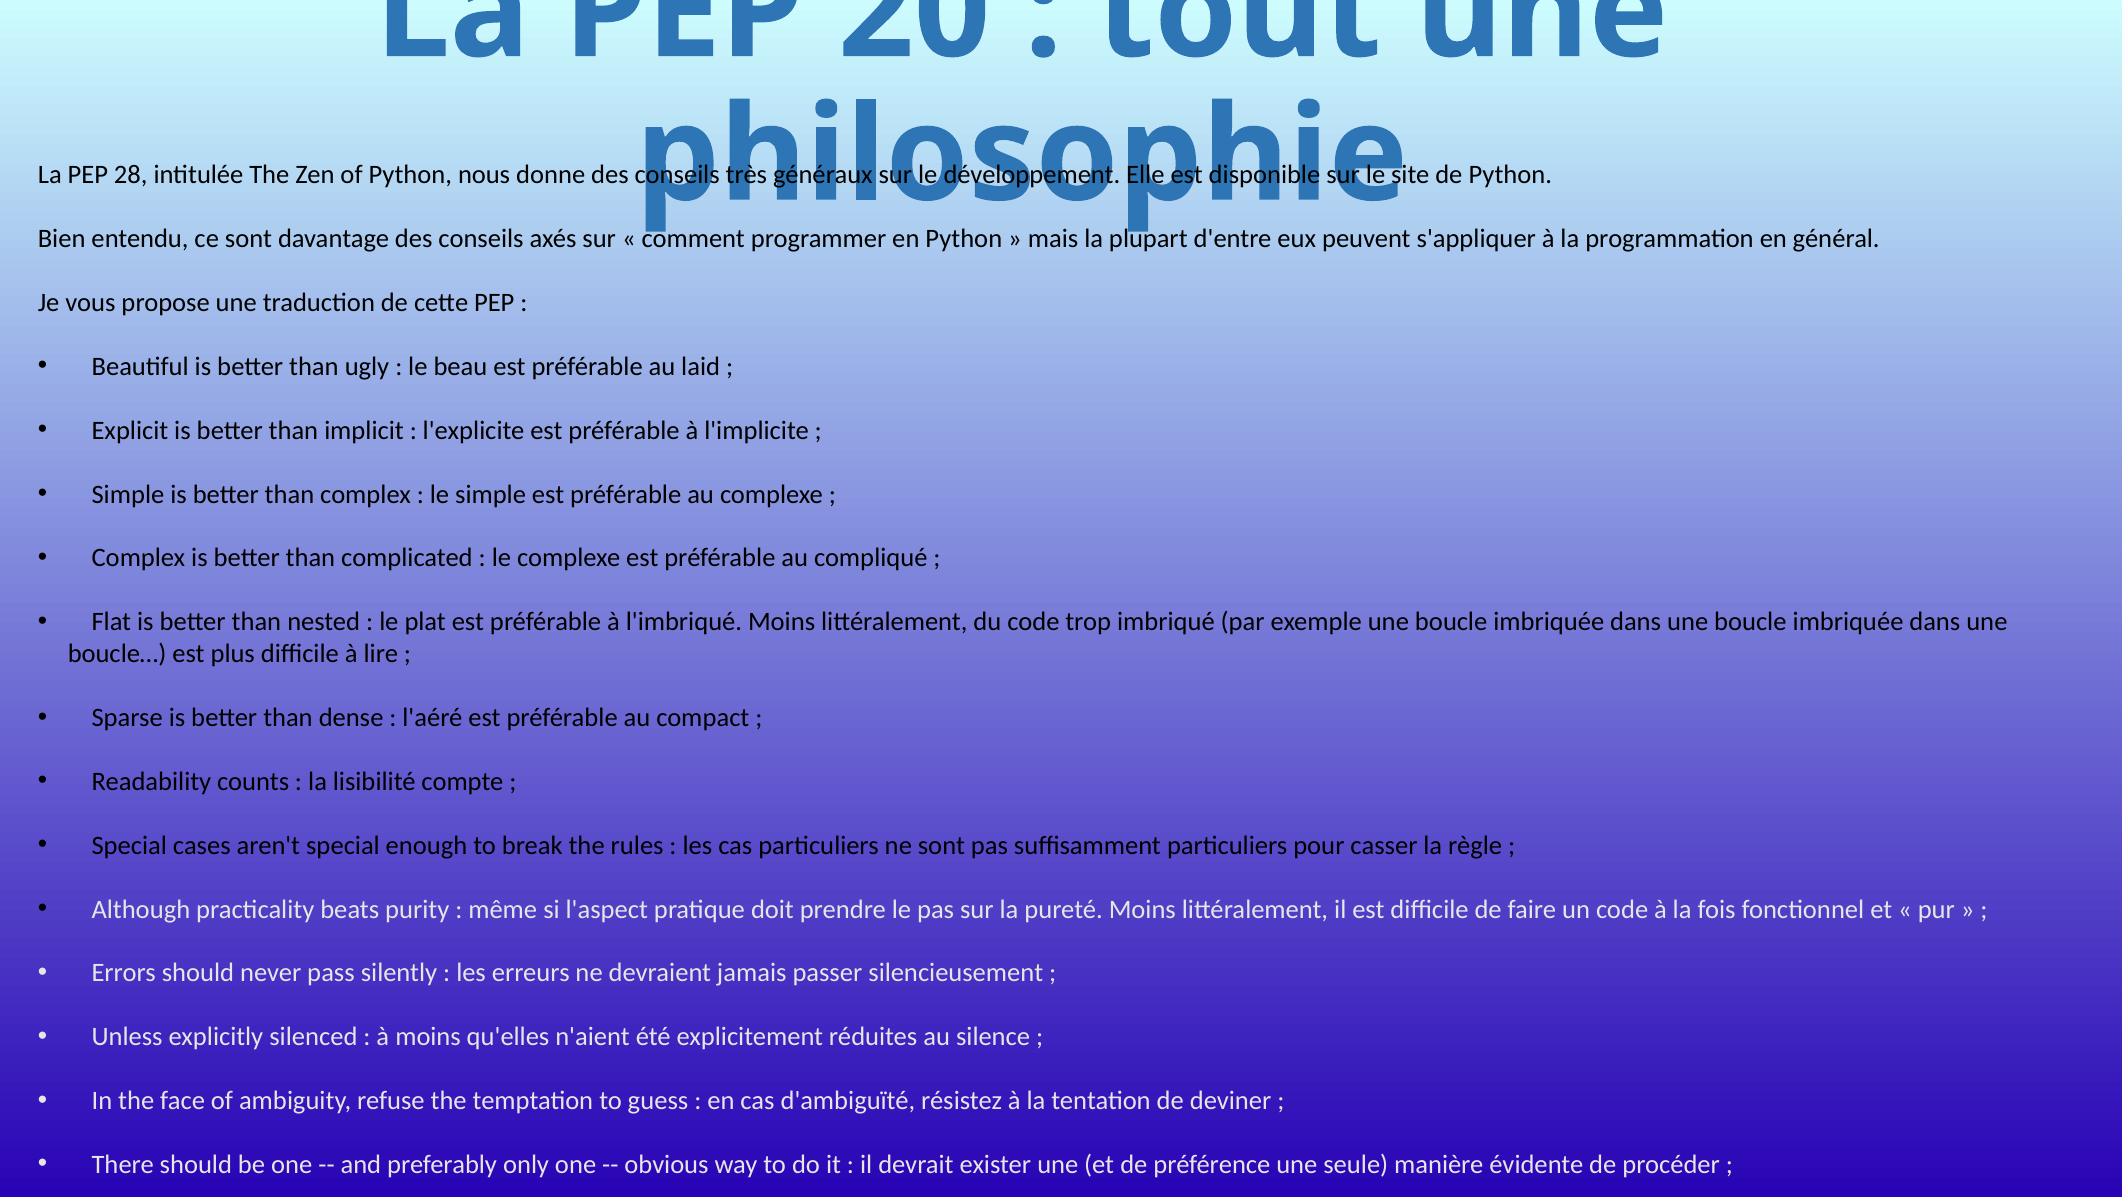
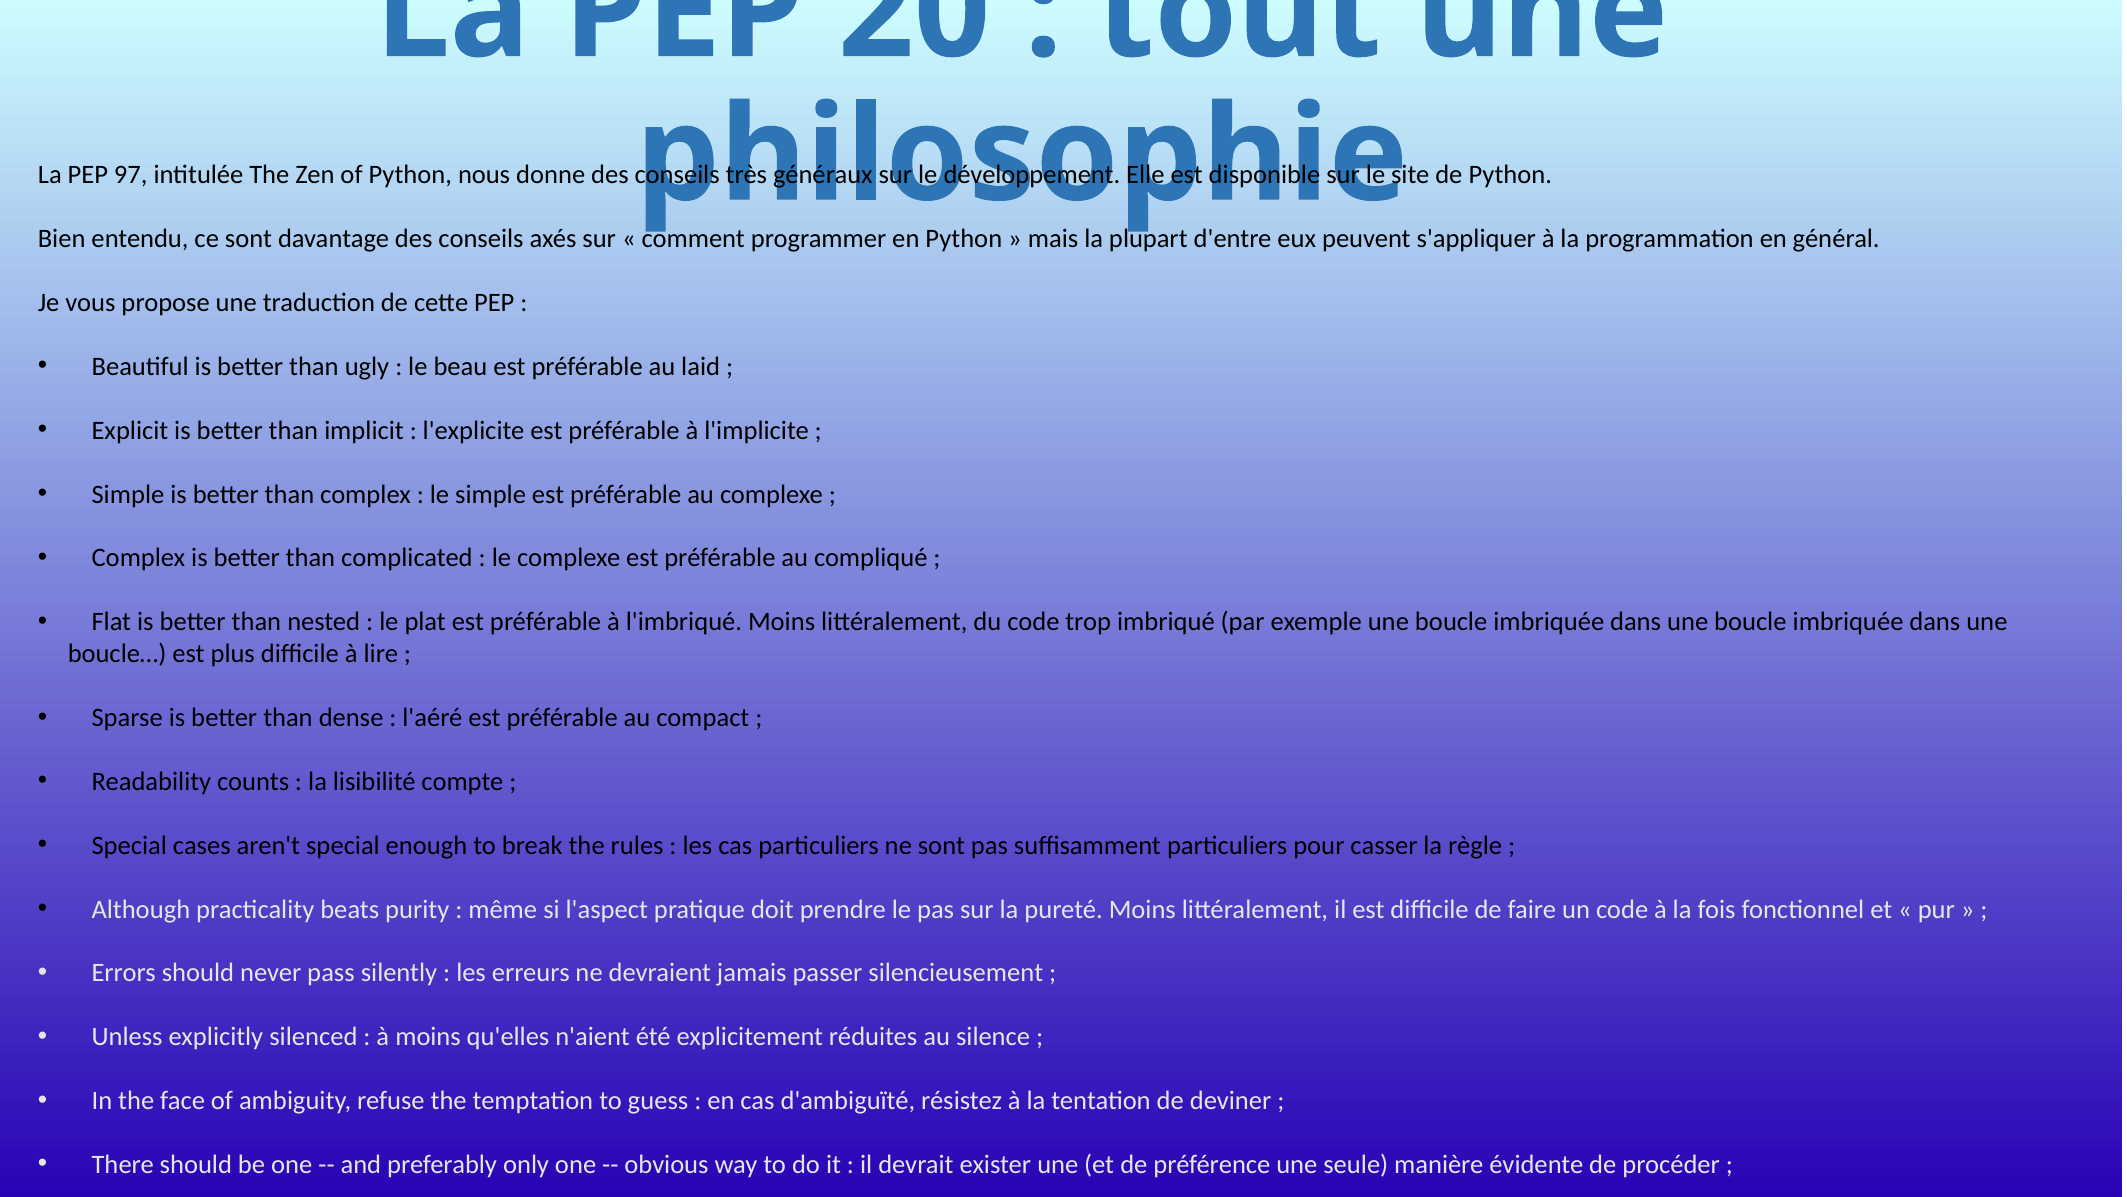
28: 28 -> 97 (131, 175)
